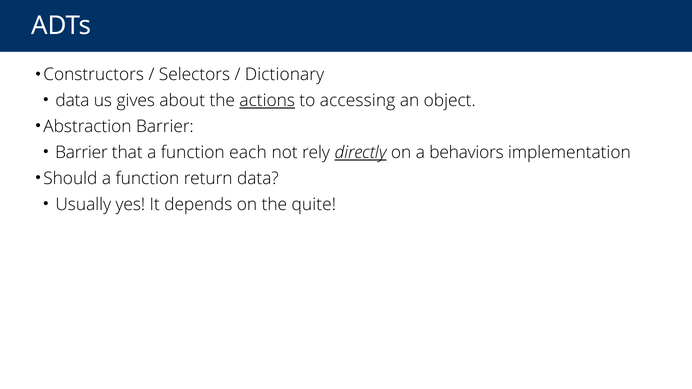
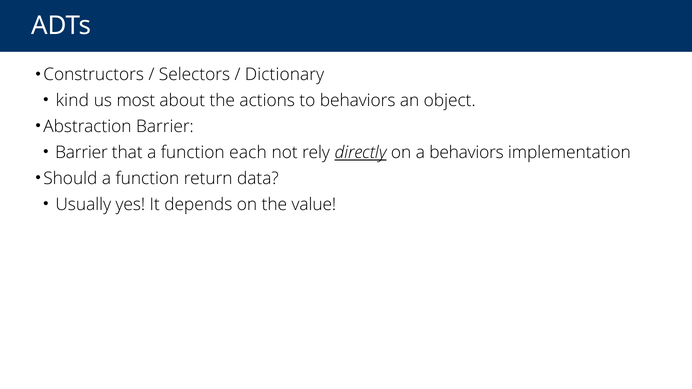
data: data -> kind (72, 101)
gives: gives -> most (136, 101)
actions underline: present -> none (267, 101)
to accessing: accessing -> behaviors (358, 101)
quite: quite -> value (314, 205)
